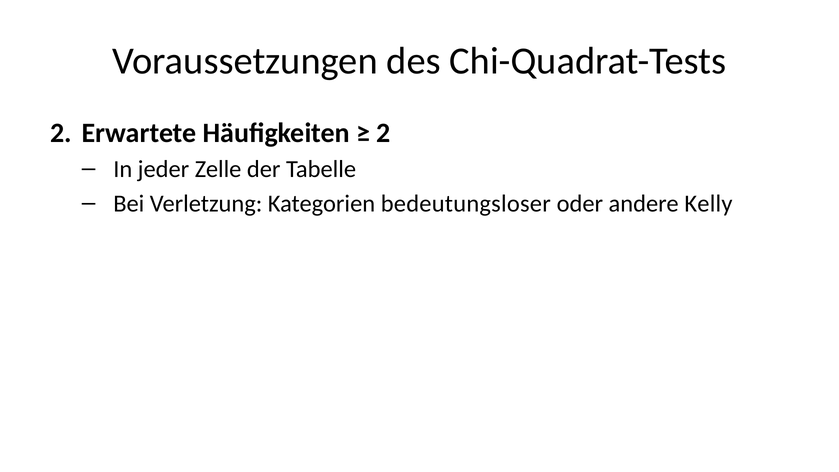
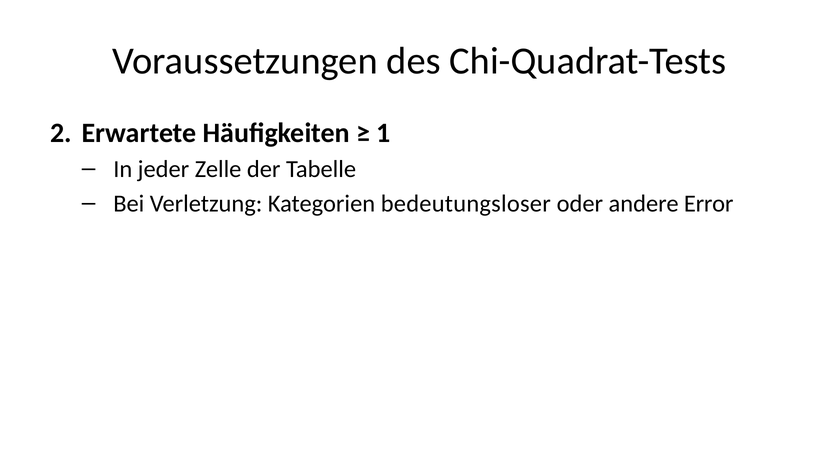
2: 2 -> 1 (384, 133)
Kelly: Kelly -> Error (709, 203)
